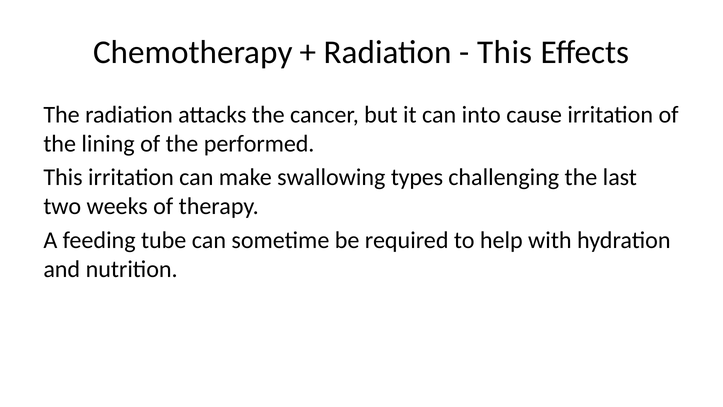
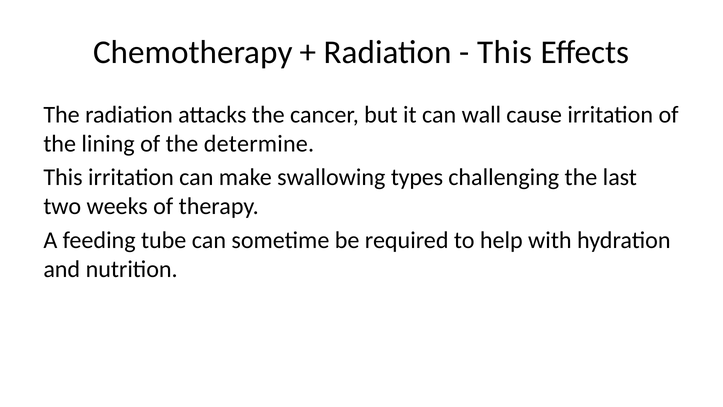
into: into -> wall (481, 115)
performed: performed -> determine (259, 144)
